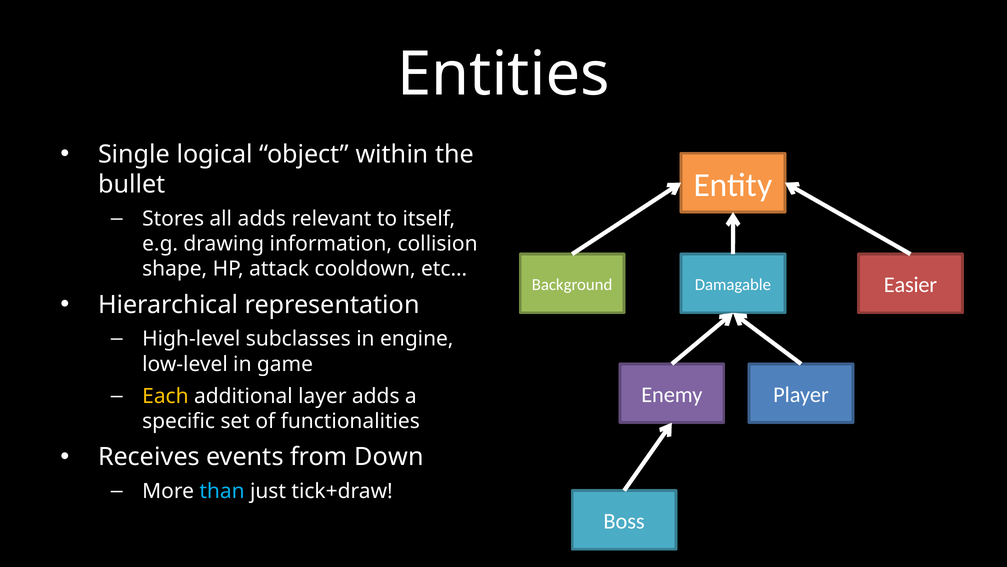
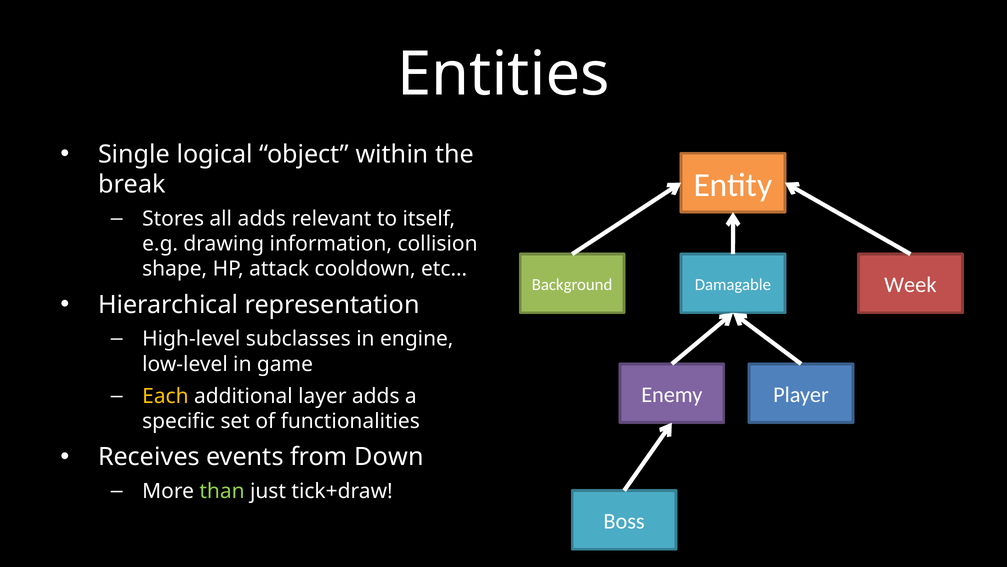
bullet: bullet -> break (132, 184)
Easier: Easier -> Week (910, 285)
than colour: light blue -> light green (222, 491)
